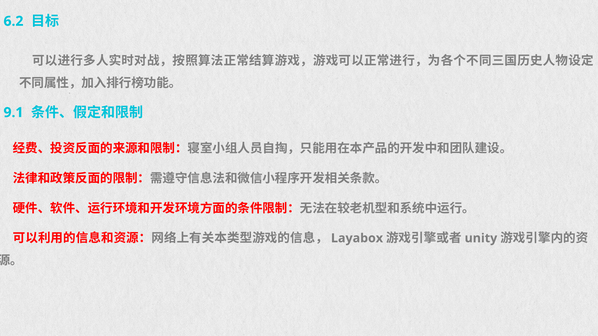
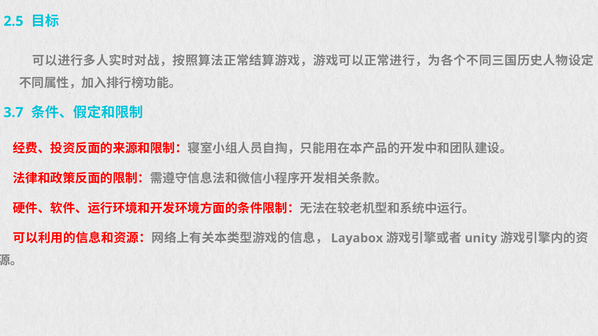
6.2: 6.2 -> 2.5 (13, 21)
9.1: 9.1 -> 3.7 (13, 113)
